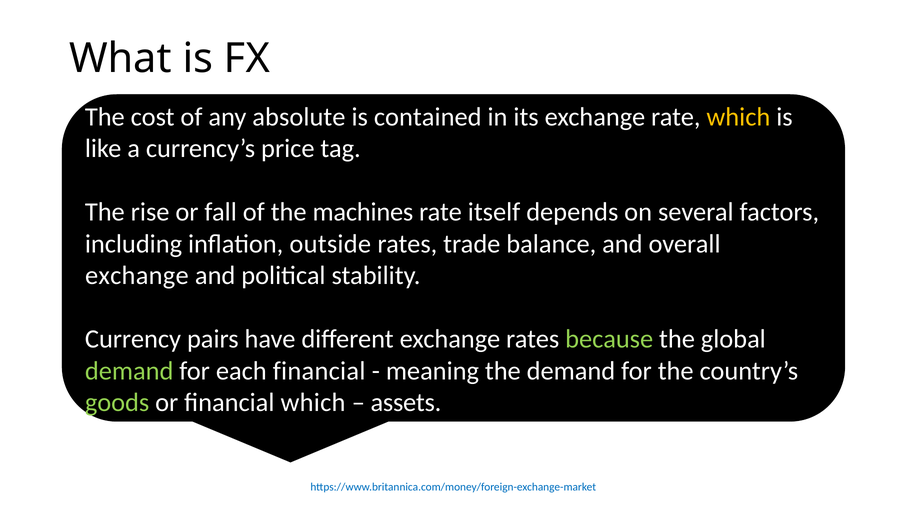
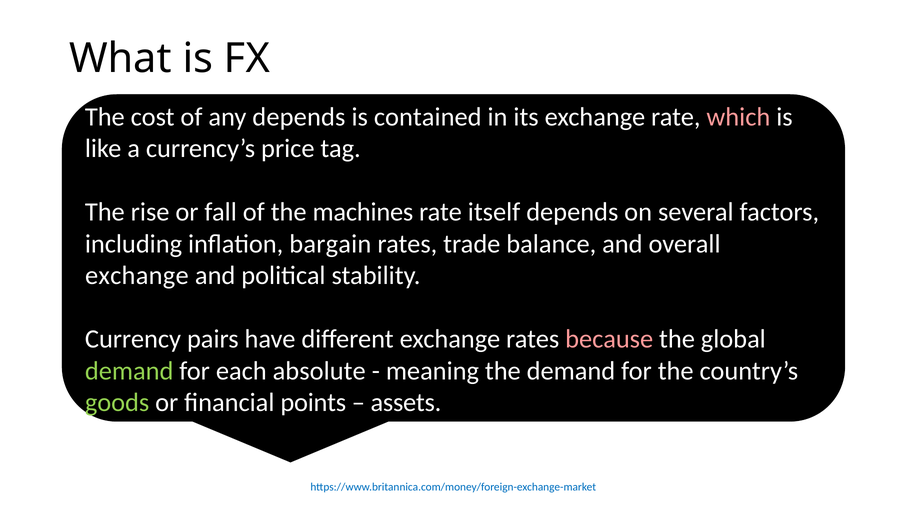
any absolute: absolute -> depends (299, 117)
which colour: yellow -> pink (738, 117)
outside: outside -> bargain (330, 244)
because colour: light green -> pink (609, 339)
each financial: financial -> absolute (319, 371)
financial which: which -> points (313, 403)
